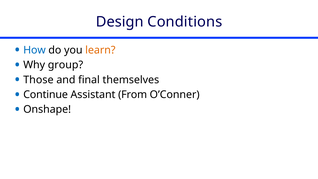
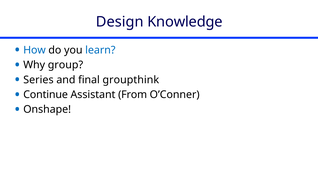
Conditions: Conditions -> Knowledge (185, 22)
learn colour: orange -> blue (100, 50)
Those: Those -> Series (38, 80)
themselves: themselves -> groupthink (131, 80)
